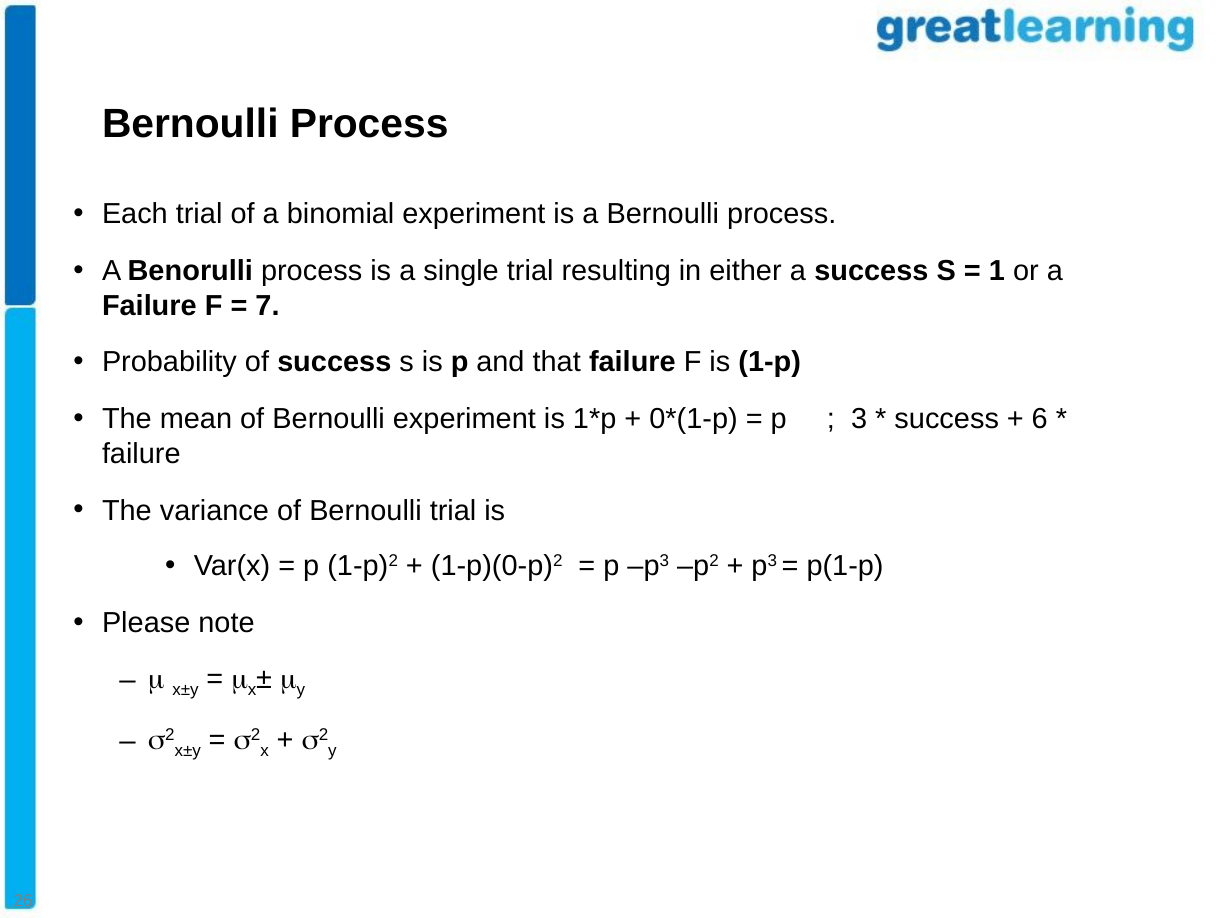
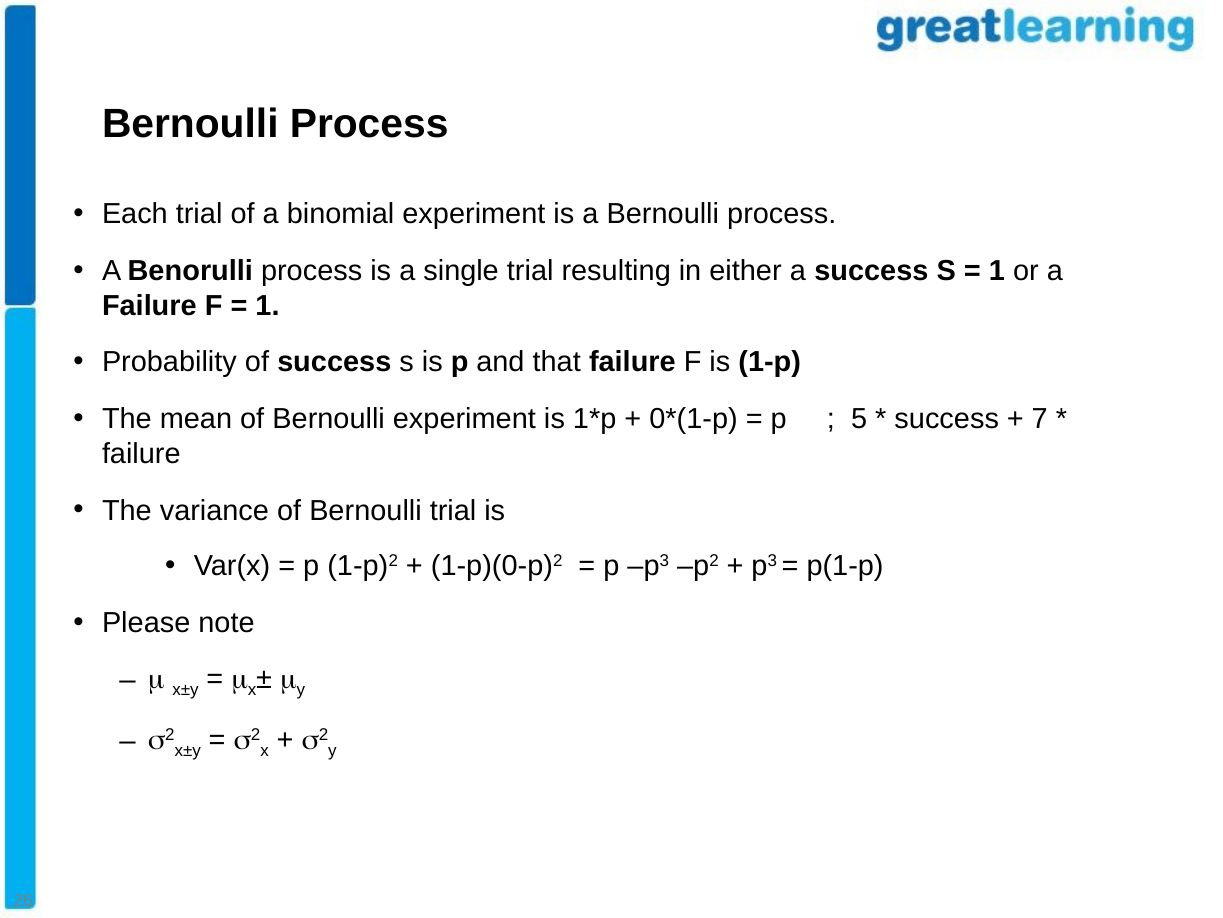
7: 7 -> 1 (267, 305)
3: 3 -> 5 (859, 419)
6: 6 -> 7 (1040, 419)
